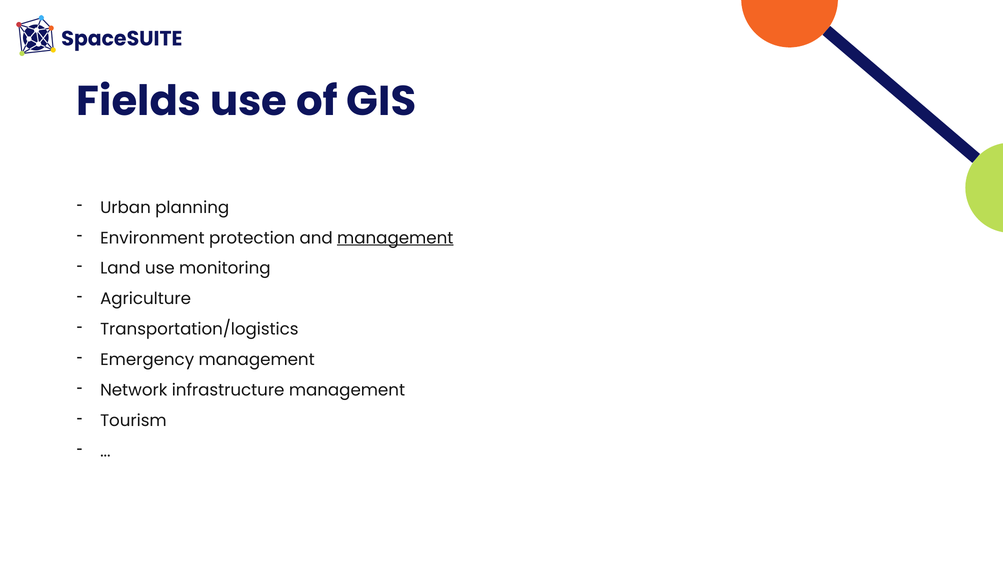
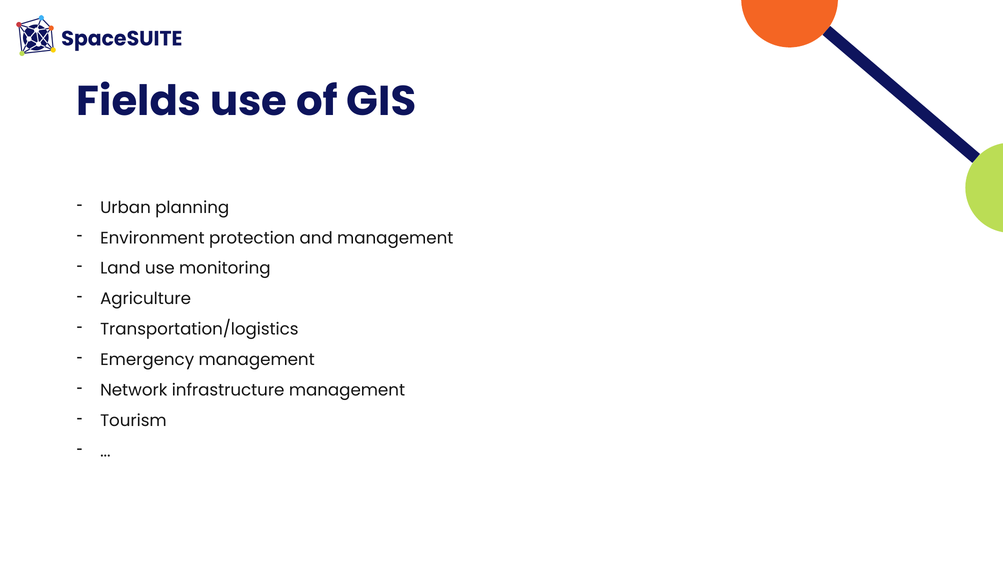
management underline: present -> none (395, 238)
